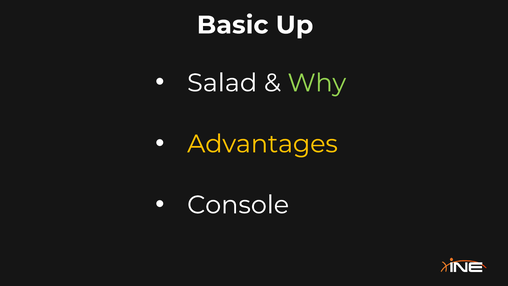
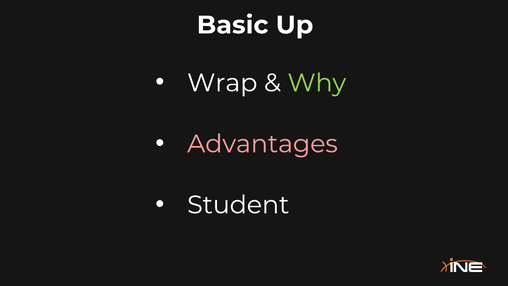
Salad: Salad -> Wrap (222, 83)
Advantages colour: yellow -> pink (262, 144)
Console: Console -> Student (238, 205)
